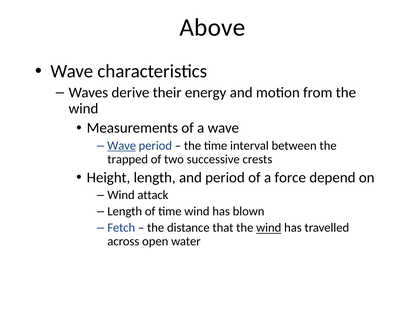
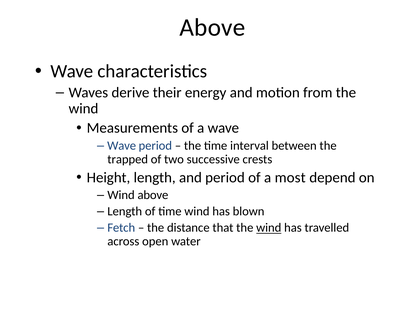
Wave underline: present -> none (122, 146)
force: force -> most (290, 177)
Wind attack: attack -> above (153, 195)
